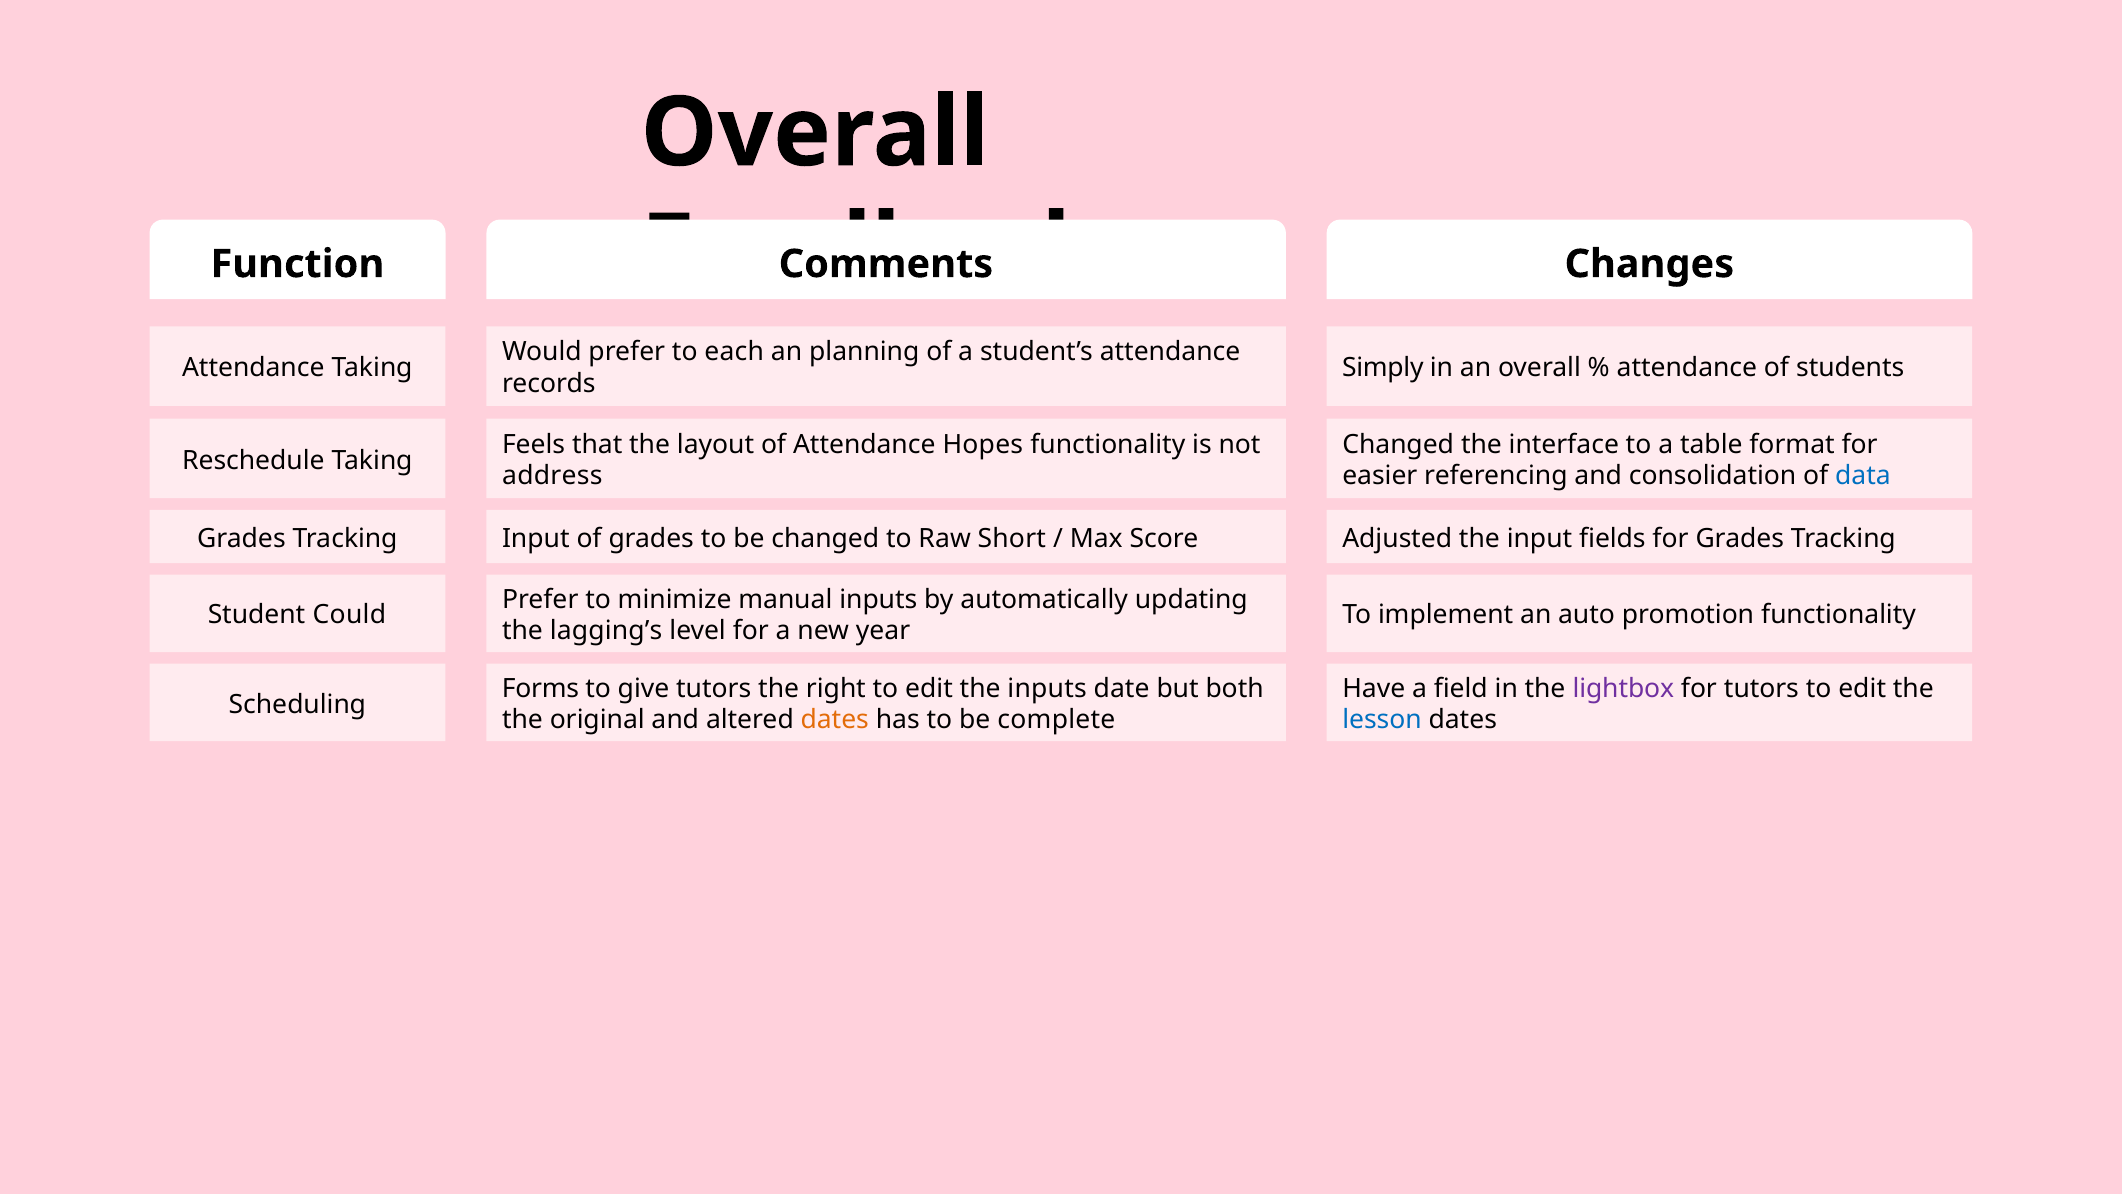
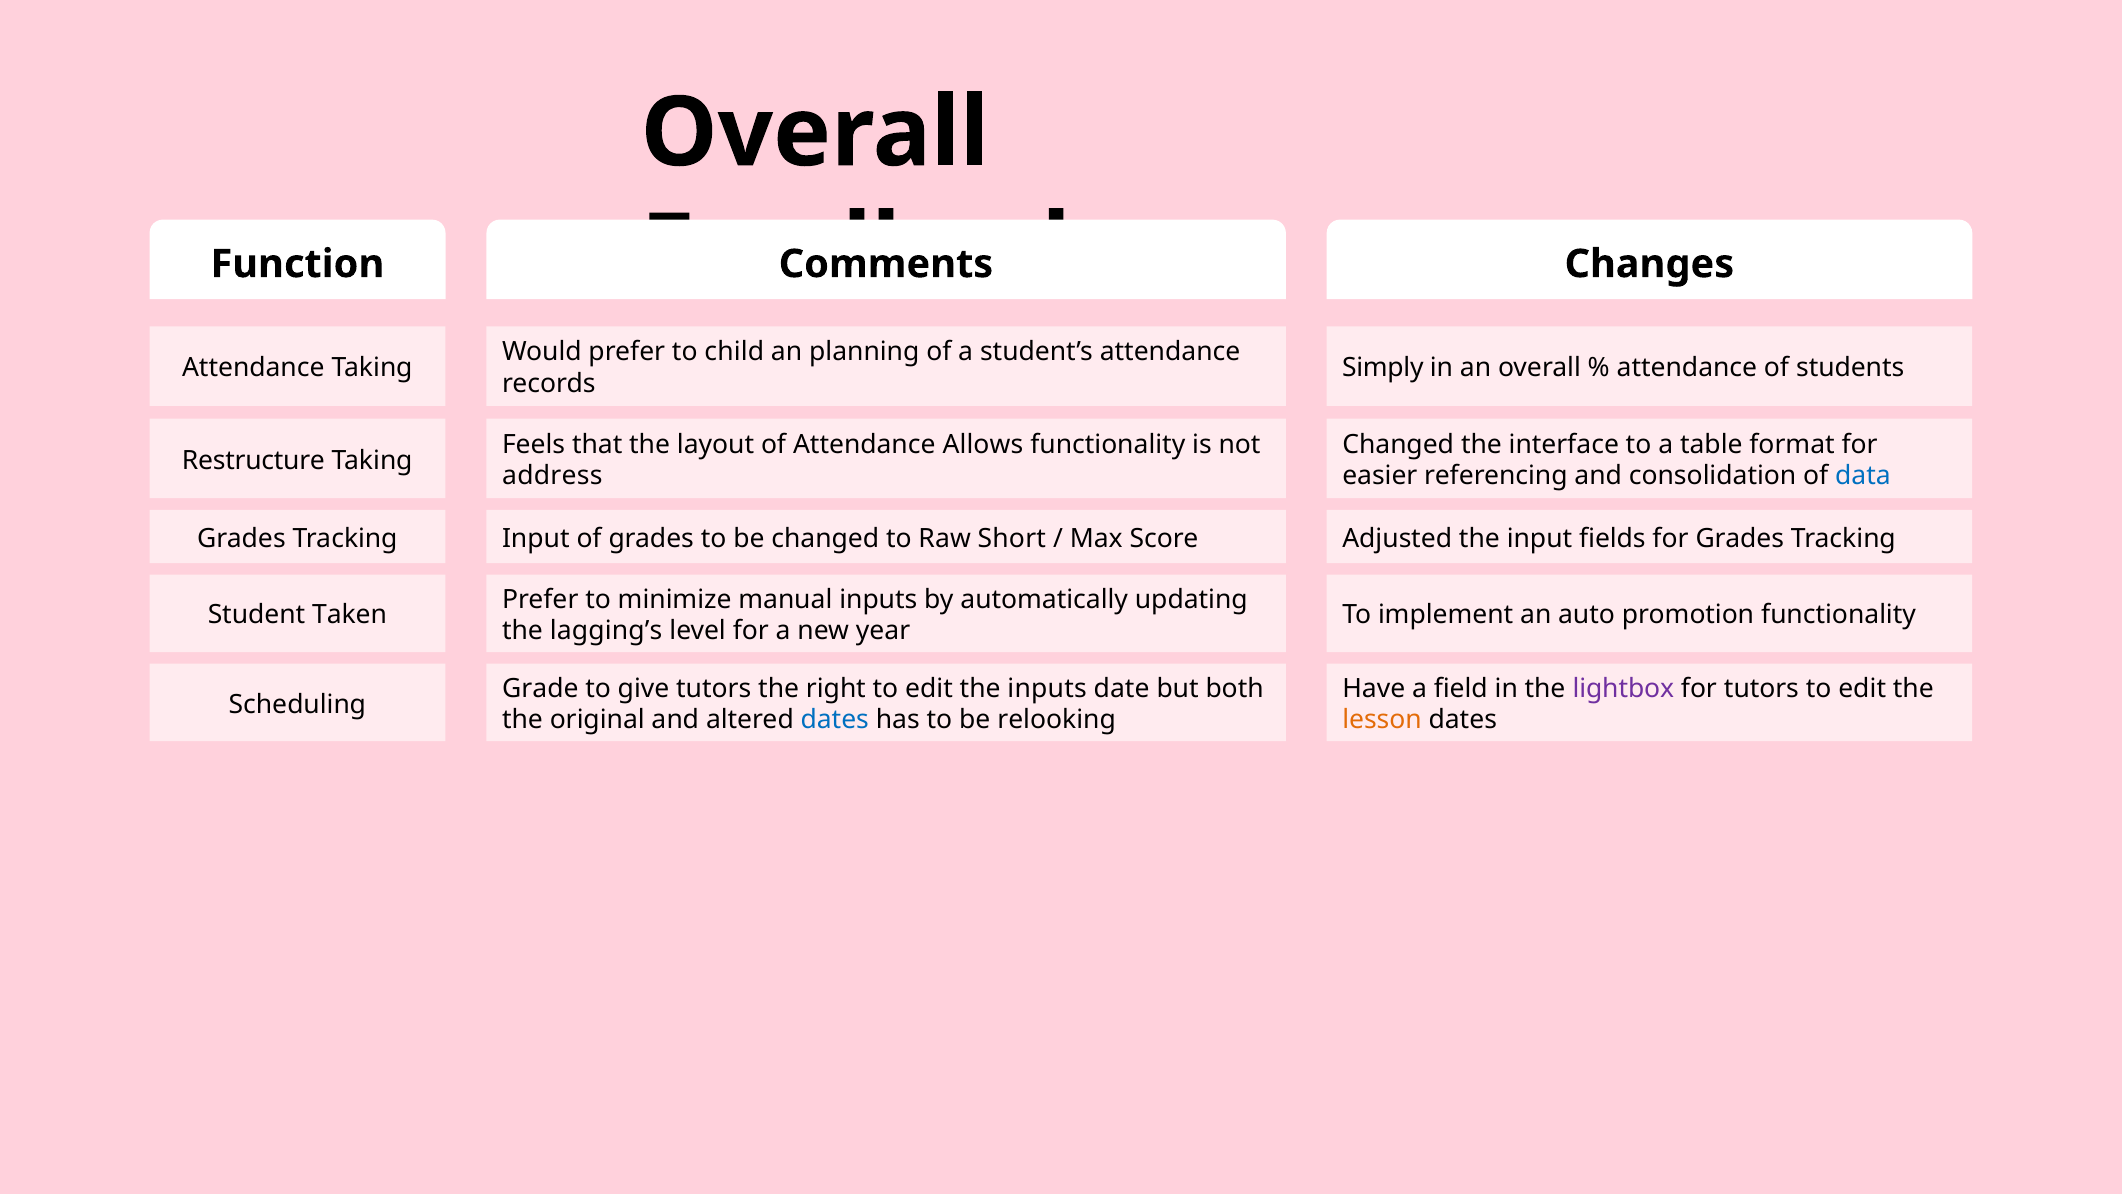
each: each -> child (734, 352)
Hopes: Hopes -> Allows (983, 444)
Reschedule: Reschedule -> Restructure (253, 460)
Could: Could -> Taken (350, 615)
Forms: Forms -> Grade (540, 688)
dates colour: orange -> blue (835, 720)
complete: complete -> relooking (1057, 720)
lesson colour: blue -> orange (1382, 720)
